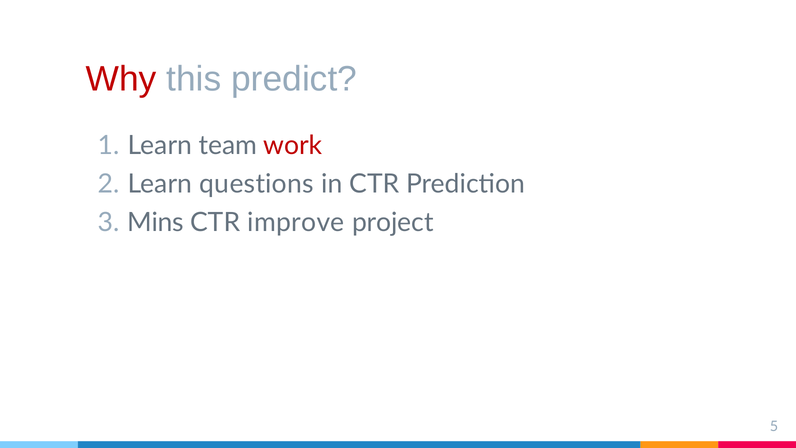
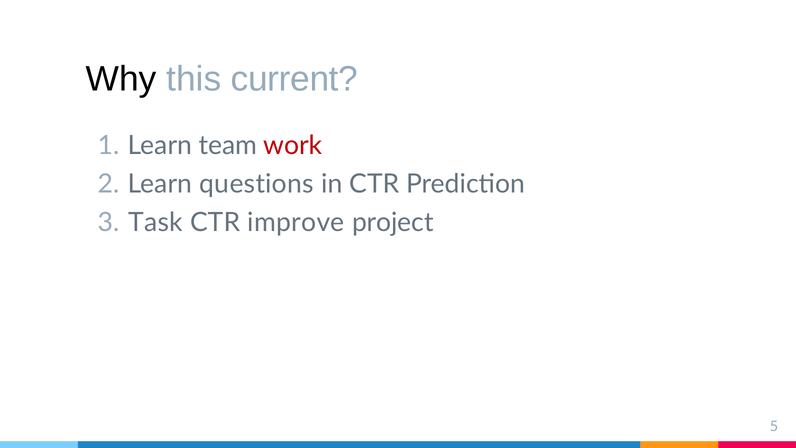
Why colour: red -> black (121, 79)
predict: predict -> current (294, 79)
Mins: Mins -> Task (155, 222)
